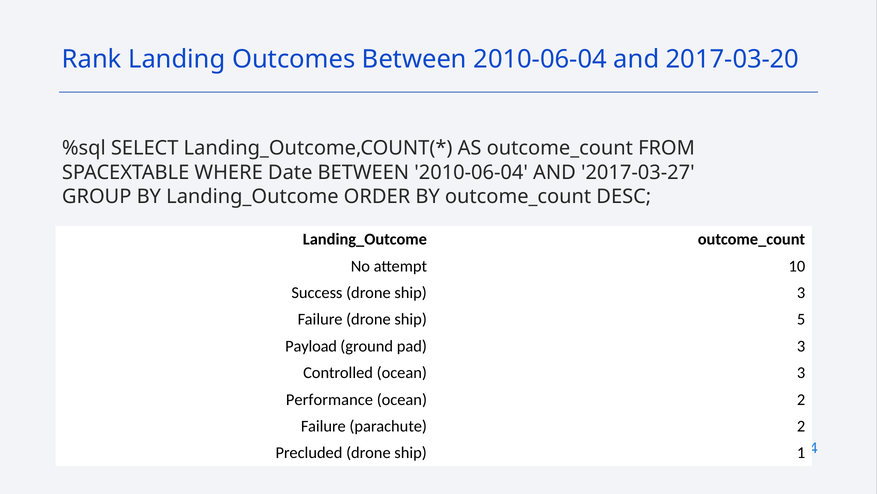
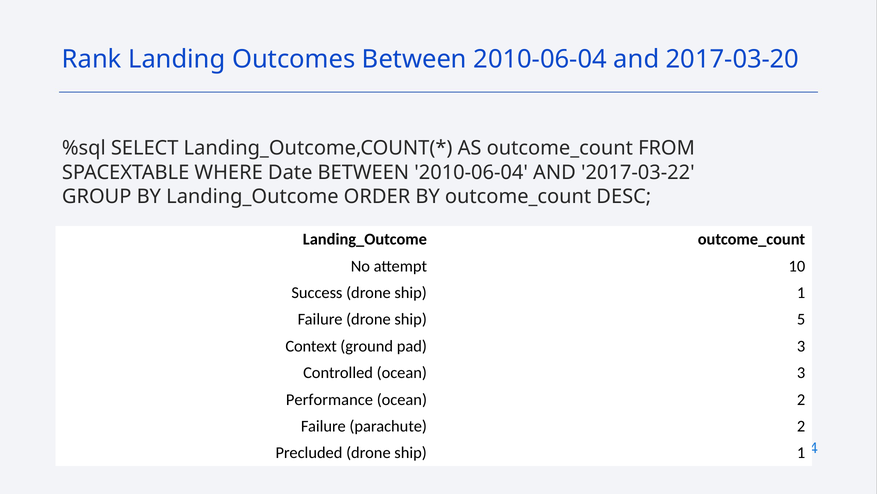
2017-03-27: 2017-03-27 -> 2017-03-22 (638, 172)
Success drone ship 3: 3 -> 1 (801, 292)
Payload: Payload -> Context (311, 346)
